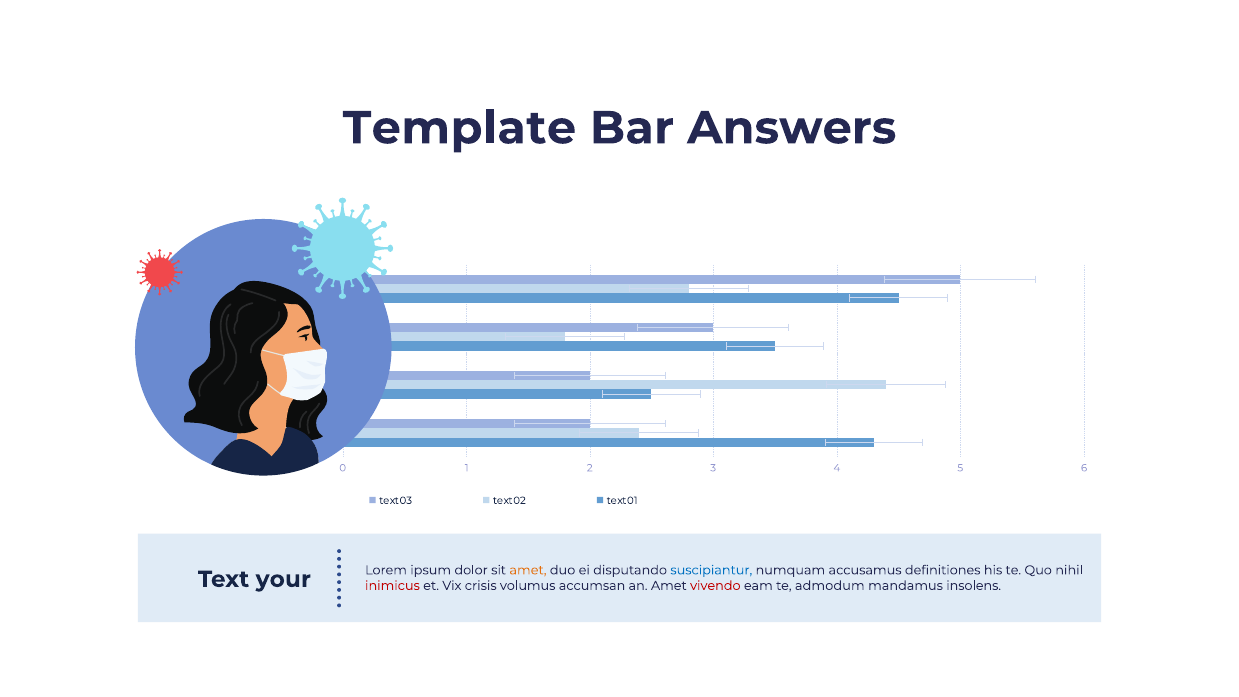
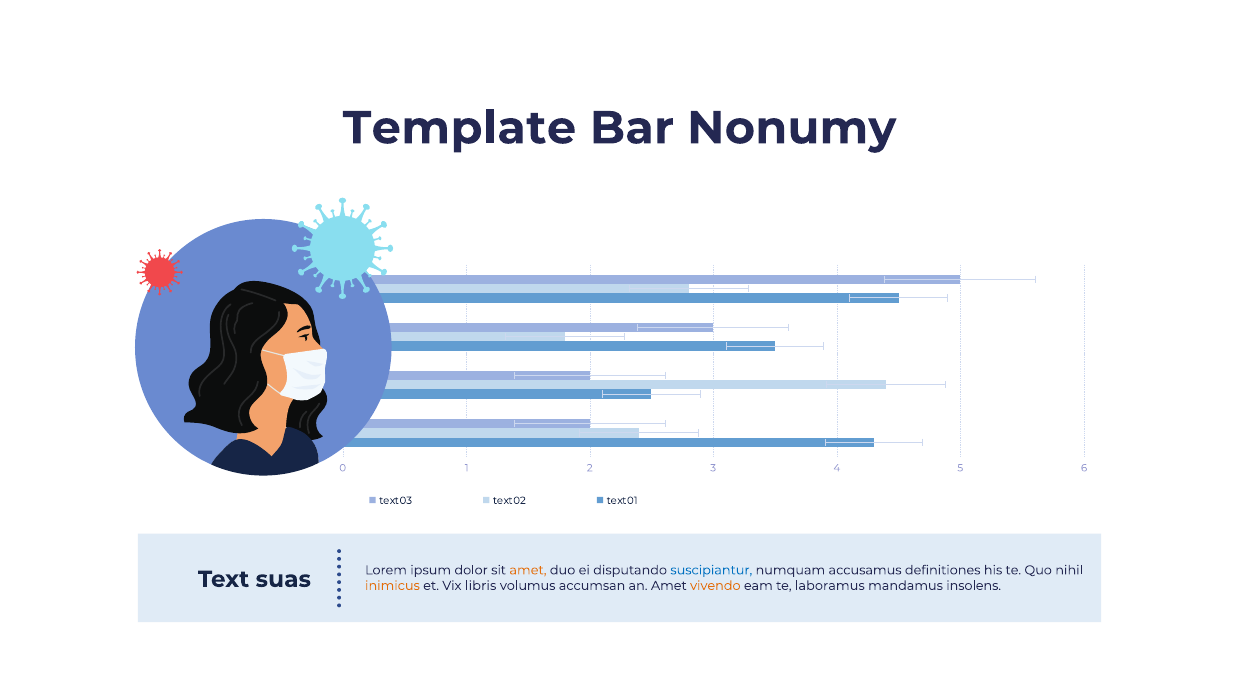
Answers: Answers -> Nonumy (792, 128)
your: your -> suas (283, 579)
inimicus colour: red -> orange (392, 586)
crisis: crisis -> libris (481, 586)
vivendo colour: red -> orange (715, 586)
admodum: admodum -> laboramus (830, 586)
